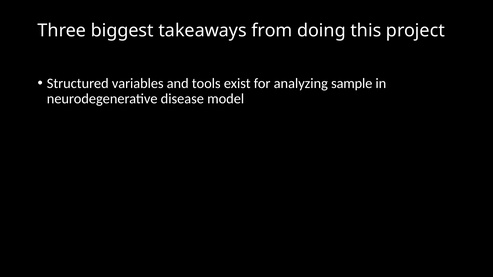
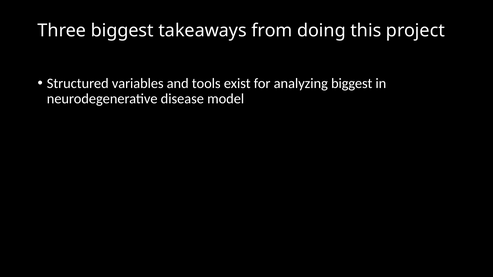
analyzing sample: sample -> biggest (352, 83)
